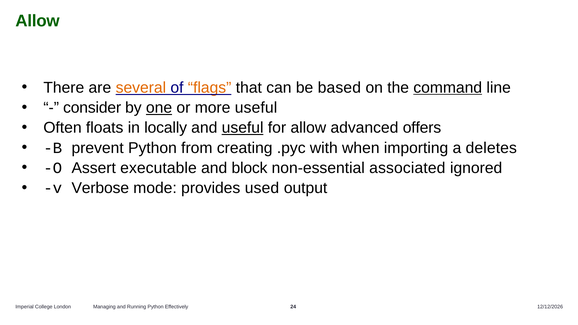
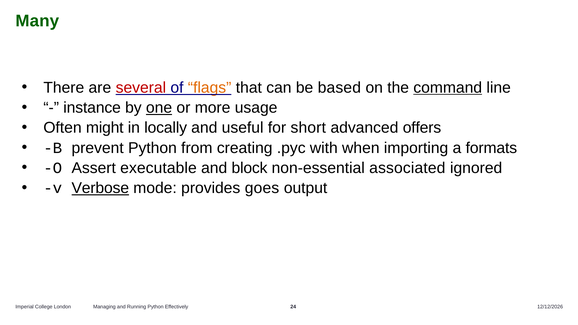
Allow: Allow -> Many (37, 21)
several colour: orange -> red (141, 88)
consider: consider -> instance (92, 108)
more useful: useful -> usage (256, 108)
floats: floats -> might (105, 128)
useful underline: present -> none (243, 128)
for allow: allow -> short (308, 128)
deletes: deletes -> formats (491, 148)
Verbose underline: none -> present (100, 188)
used: used -> goes (262, 188)
